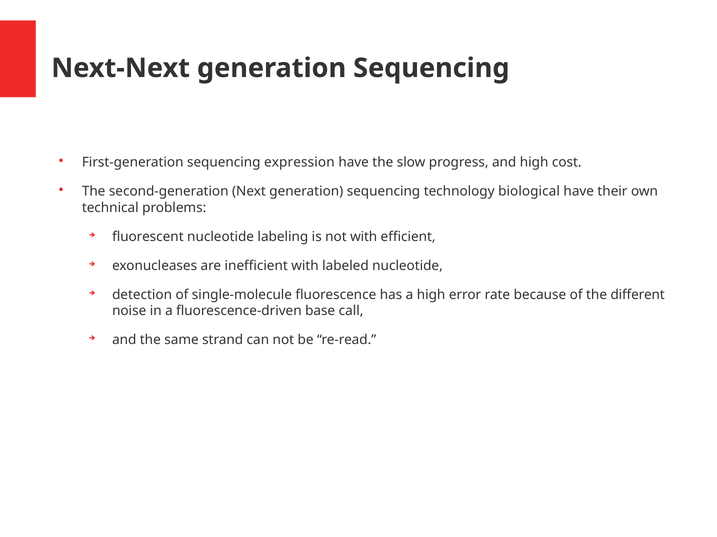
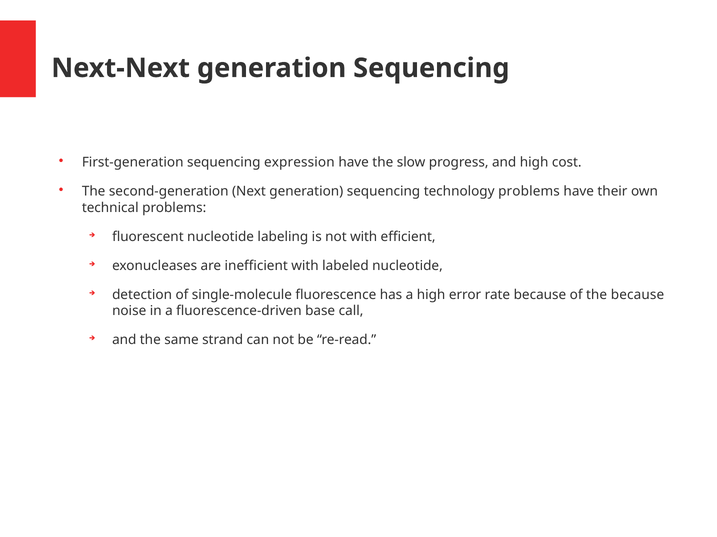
technology biological: biological -> problems (529, 192)
the different: different -> because (637, 295)
